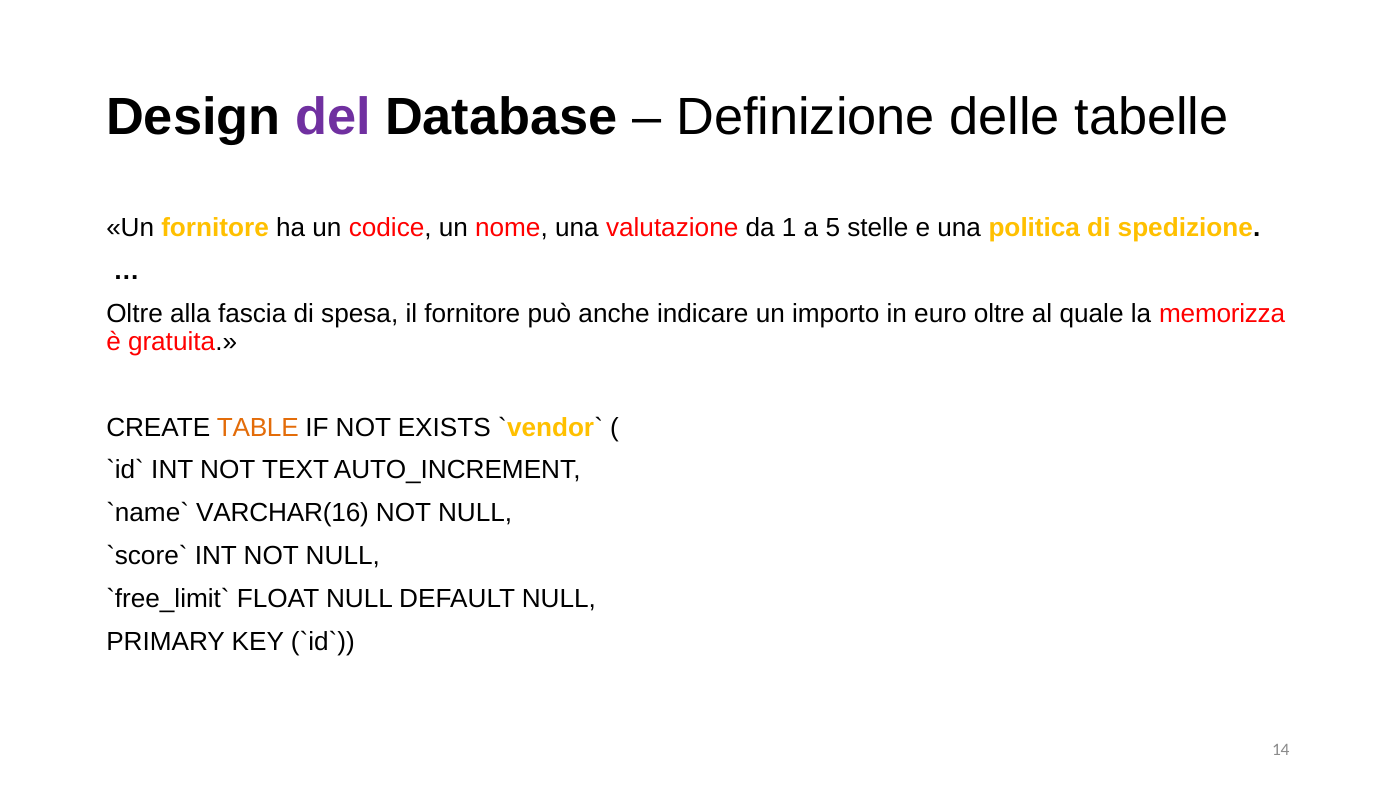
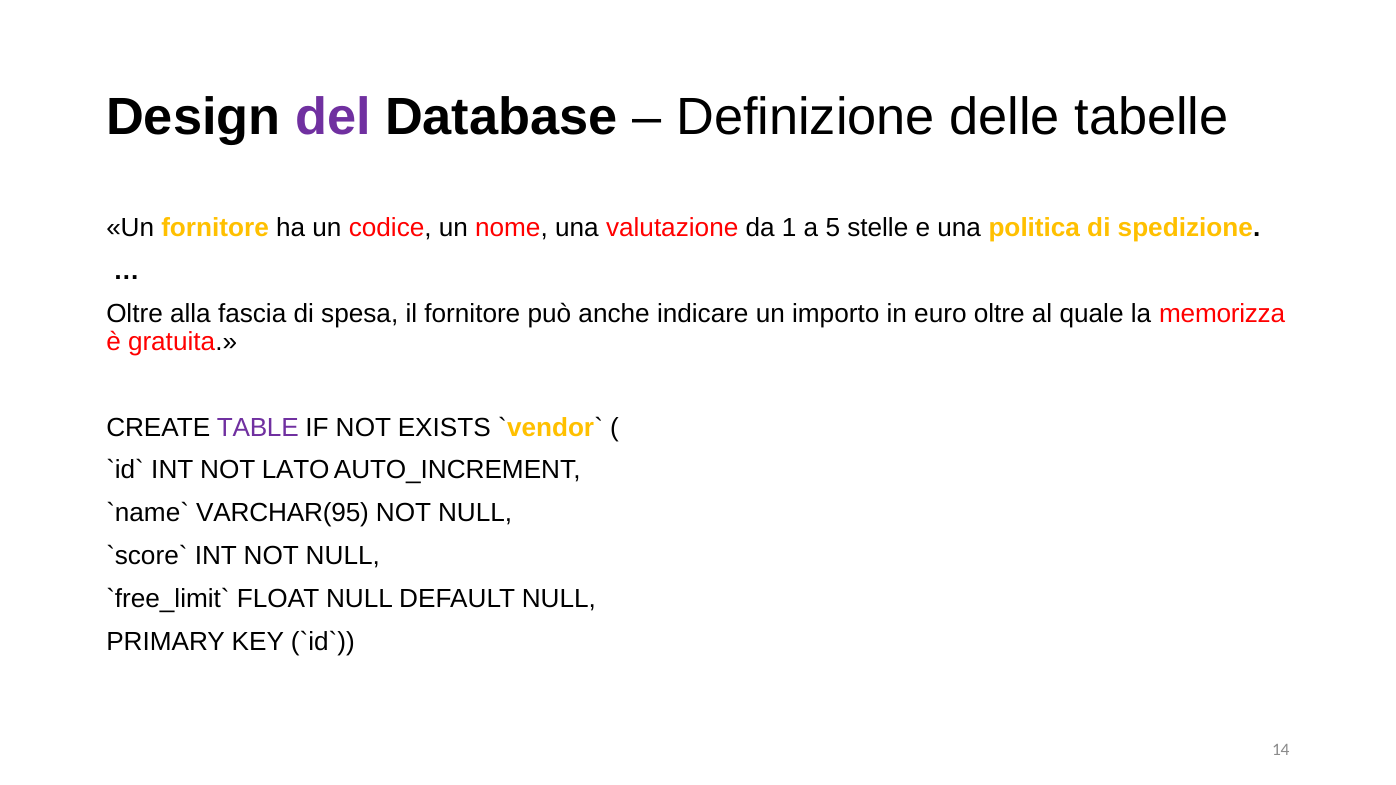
TABLE colour: orange -> purple (258, 428)
TEXT: TEXT -> LATO (296, 471)
VARCHAR(16: VARCHAR(16 -> VARCHAR(95 (283, 513)
